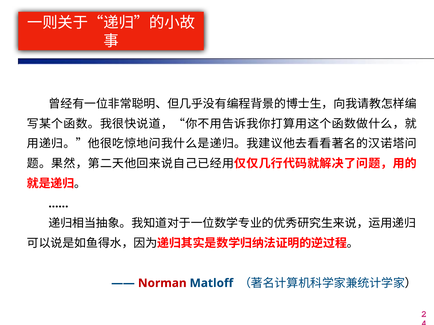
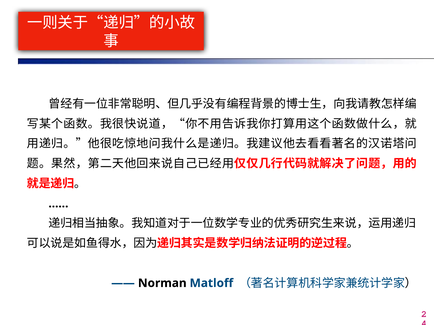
Norman colour: red -> black (162, 284)
